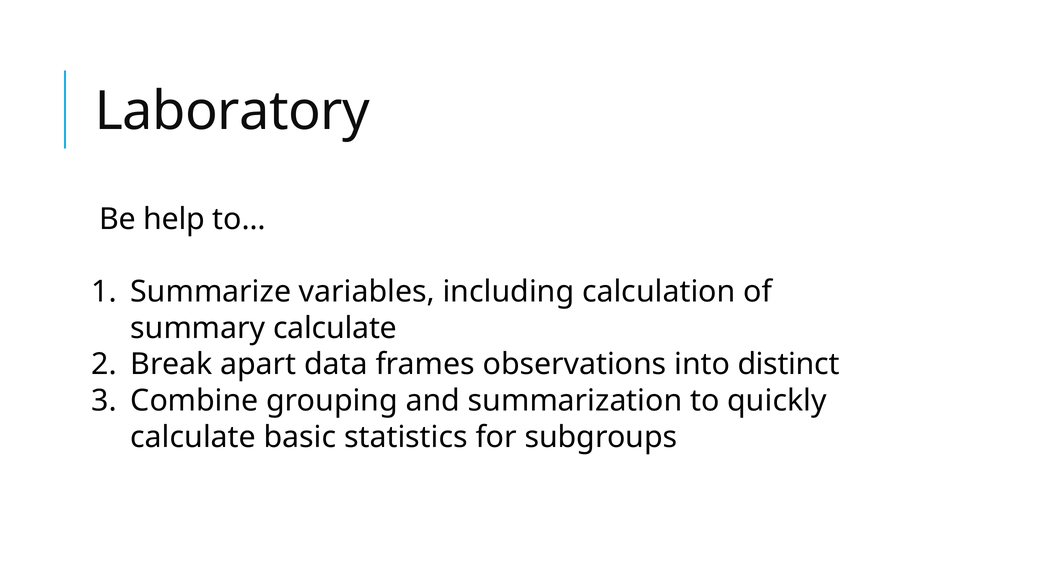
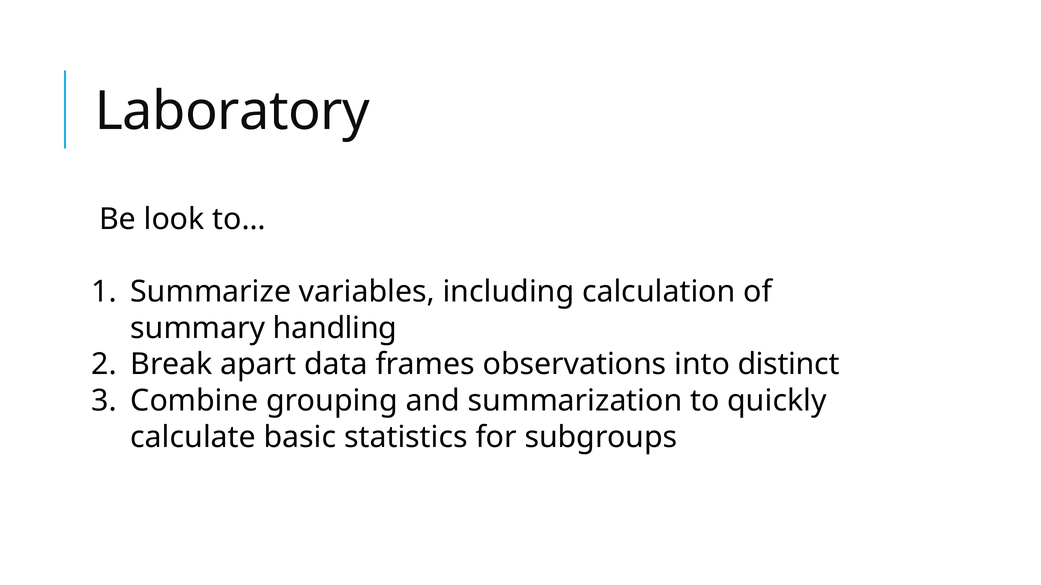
help: help -> look (174, 219)
summary calculate: calculate -> handling (335, 328)
